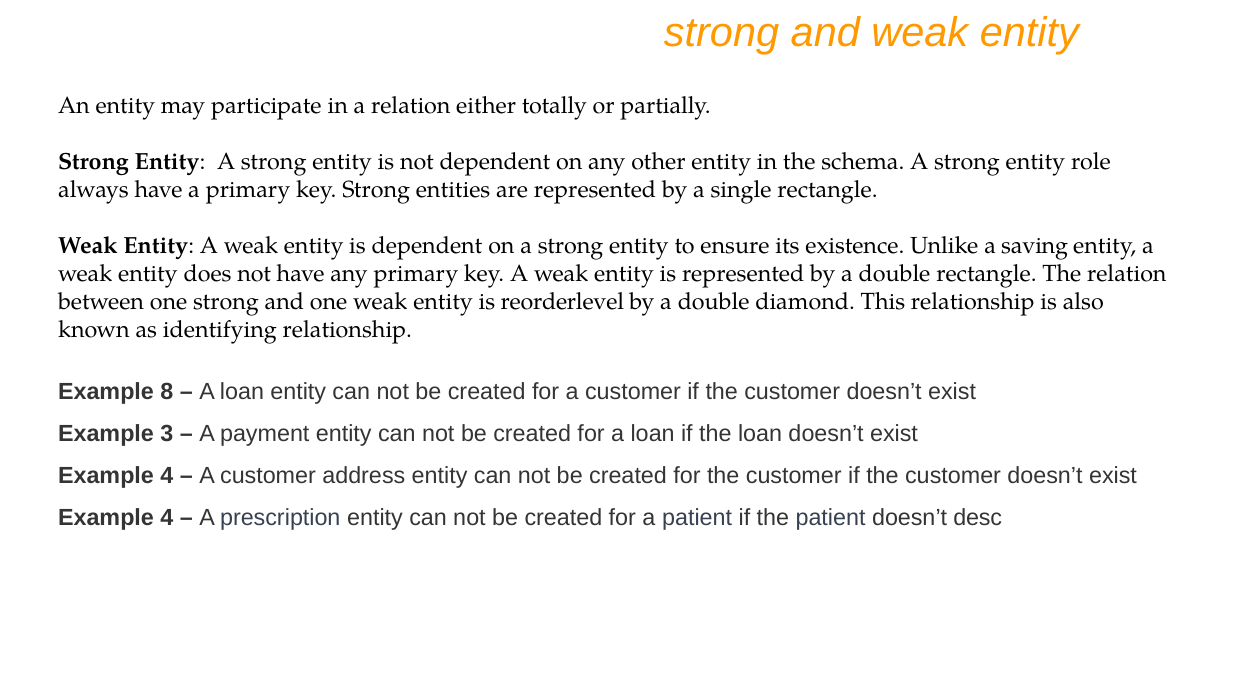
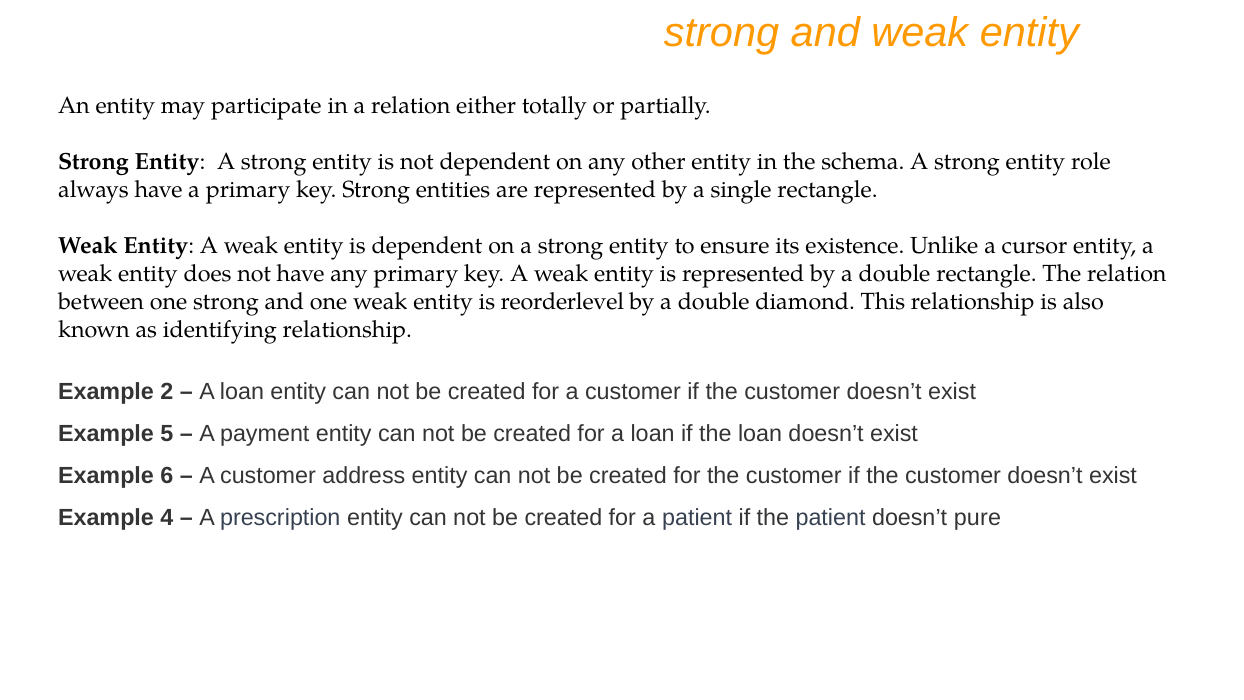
saving: saving -> cursor (1035, 246)
8: 8 -> 2 (167, 391)
3: 3 -> 5 (167, 433)
4: 4 -> 6 (167, 475)
desc: desc -> pure (977, 517)
